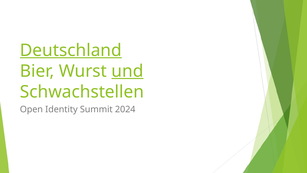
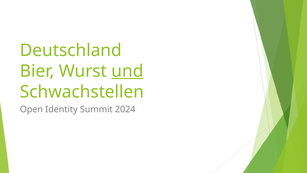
Deutschland underline: present -> none (71, 50)
